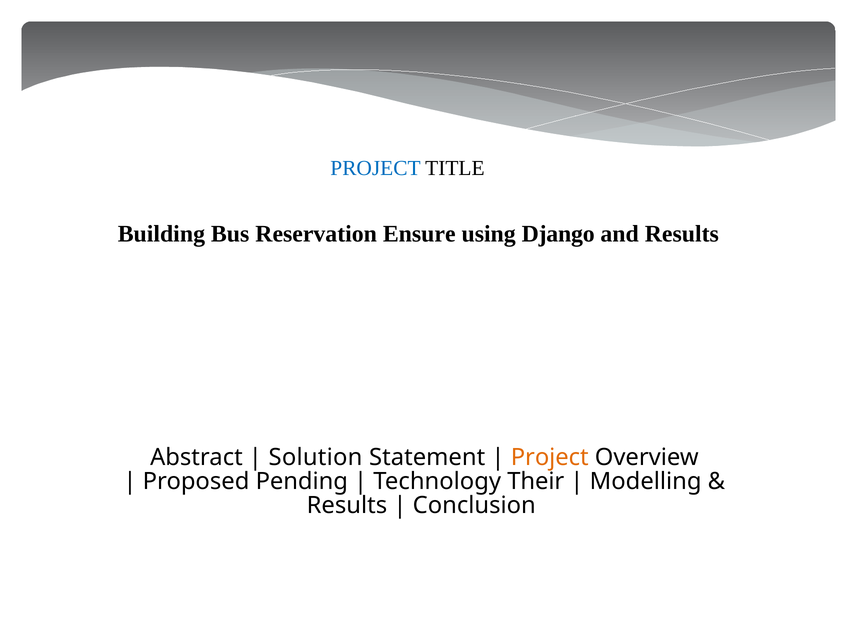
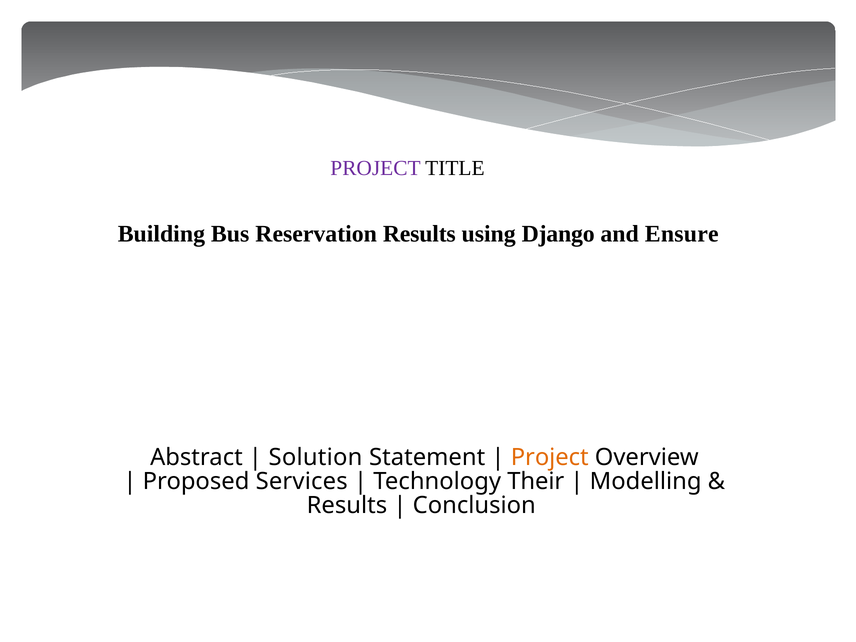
PROJECT colour: blue -> purple (375, 168)
Reservation Ensure: Ensure -> Results (419, 234)
and Results: Results -> Ensure (682, 234)
Pending: Pending -> Services (302, 481)
